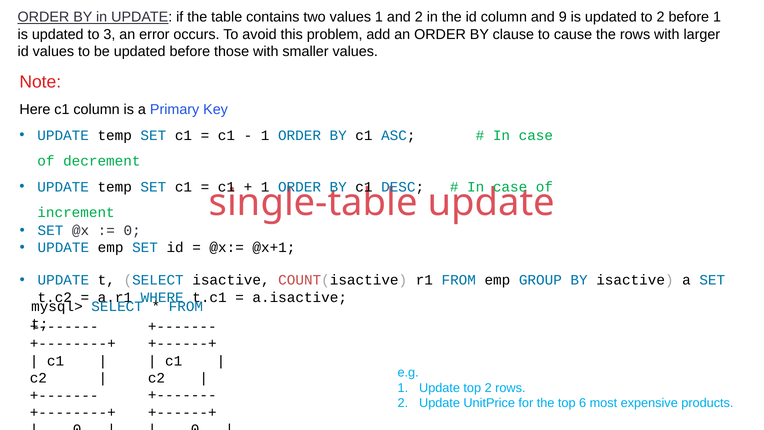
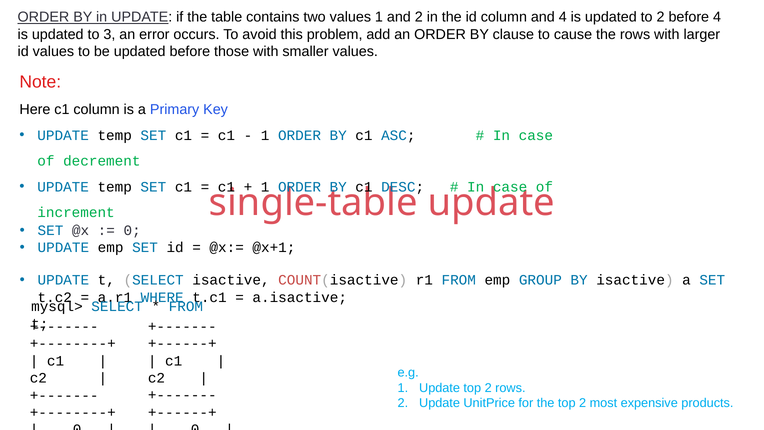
and 9: 9 -> 4 (563, 17)
before 1: 1 -> 4 (717, 17)
the top 6: 6 -> 2 (583, 403)
